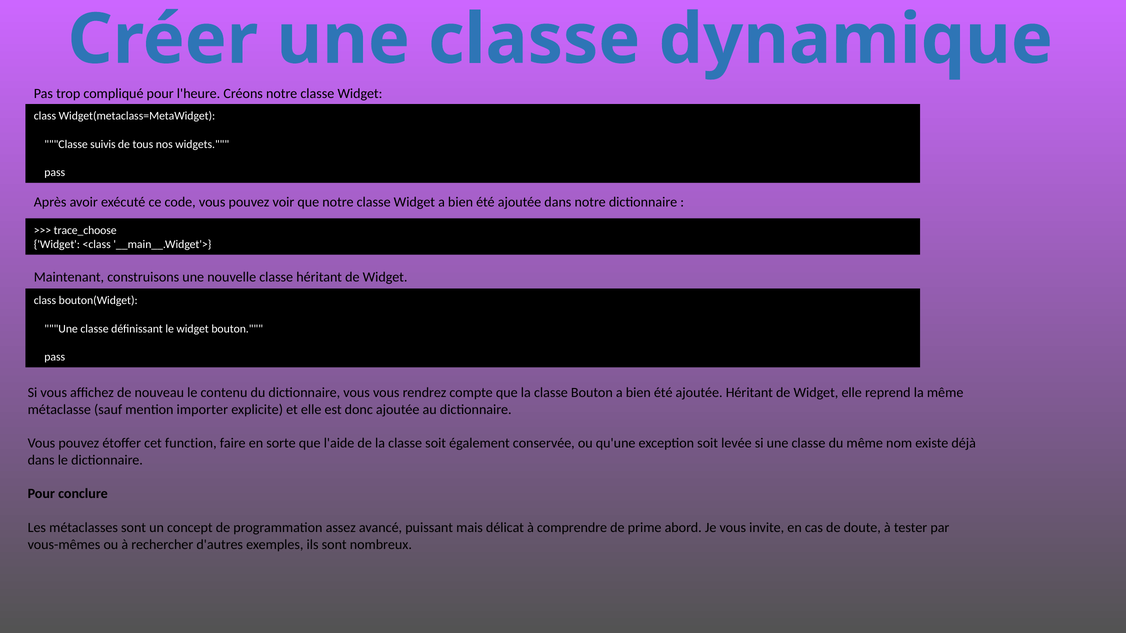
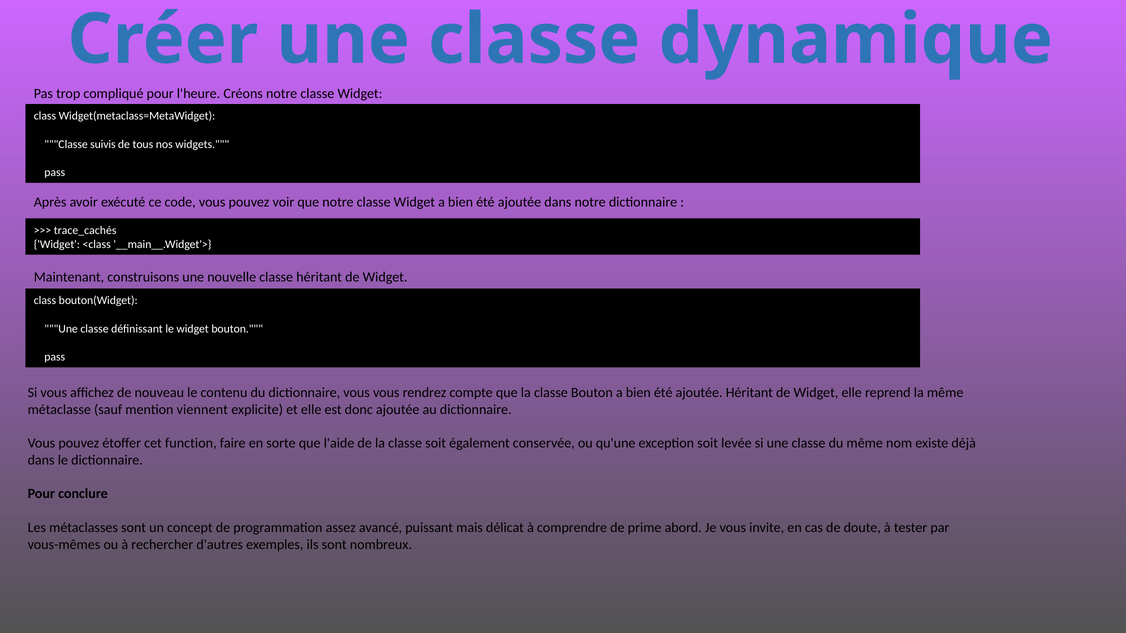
trace_choose: trace_choose -> trace_cachés (85, 230)
importer: importer -> viennent (202, 410)
